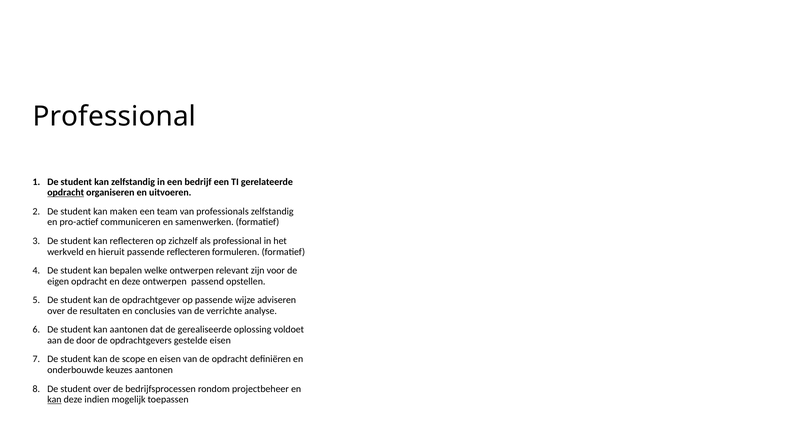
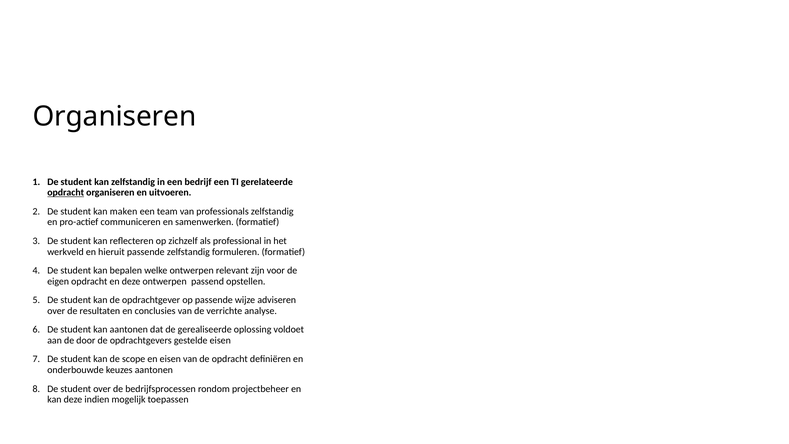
Professional: Professional -> Organiseren (114, 116)
passende reflecteren: reflecteren -> zelfstandig (188, 252)
kan underline: present -> none (54, 399)
